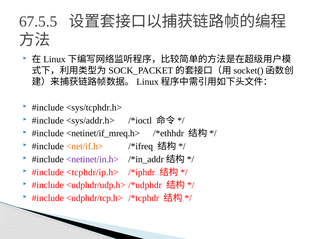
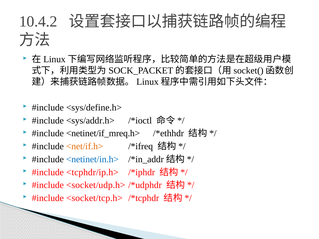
67.5.5: 67.5.5 -> 10.4.2 (38, 22)
<sys/tcphdr.h>: <sys/tcphdr.h> -> <sys/define.h> (94, 108)
<netinet/in.h> colour: purple -> blue (92, 159)
<udphdr/udp.h>: <udphdr/udp.h> -> <socket/udp.h> (96, 185)
<udphdr/tcp.h>: <udphdr/tcp.h> -> <socket/tcp.h> (94, 198)
